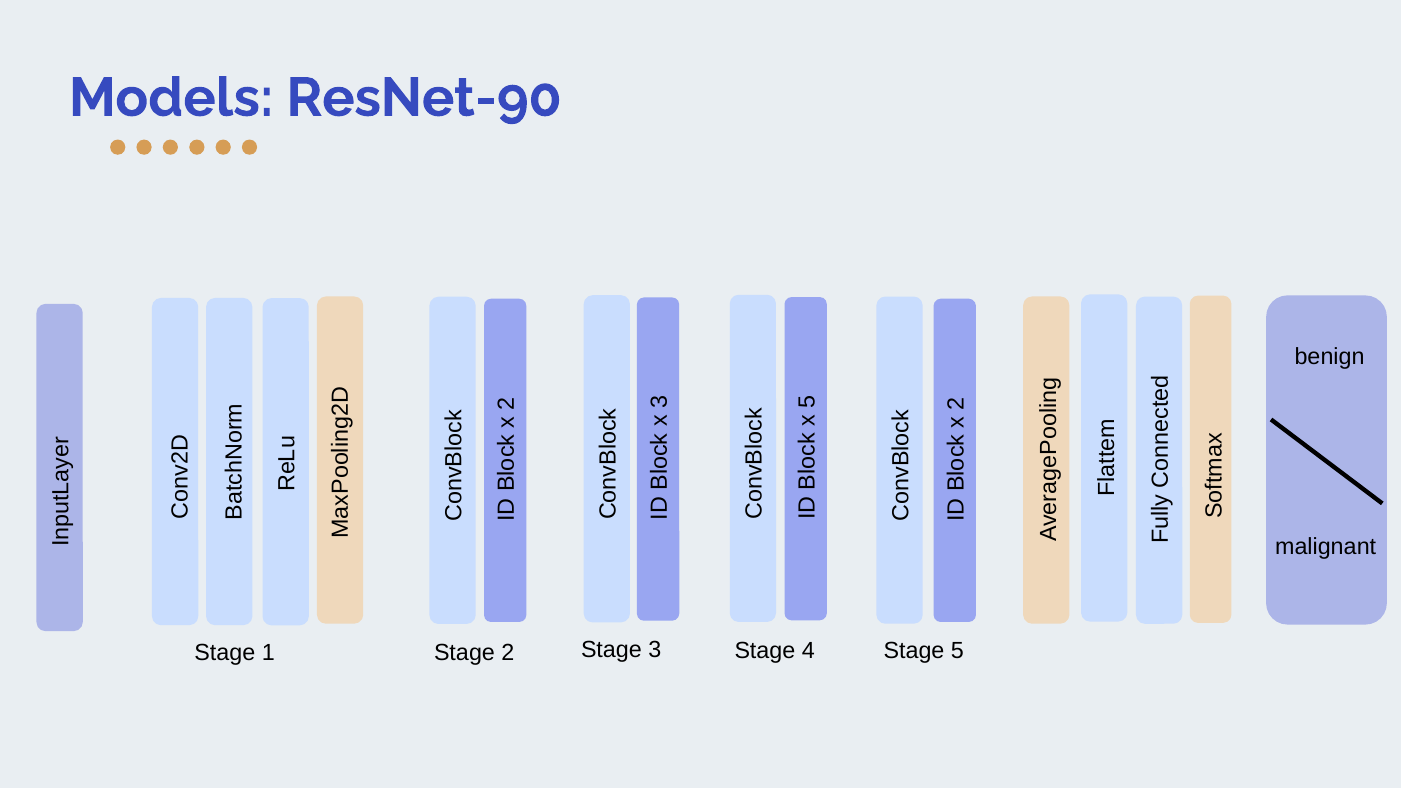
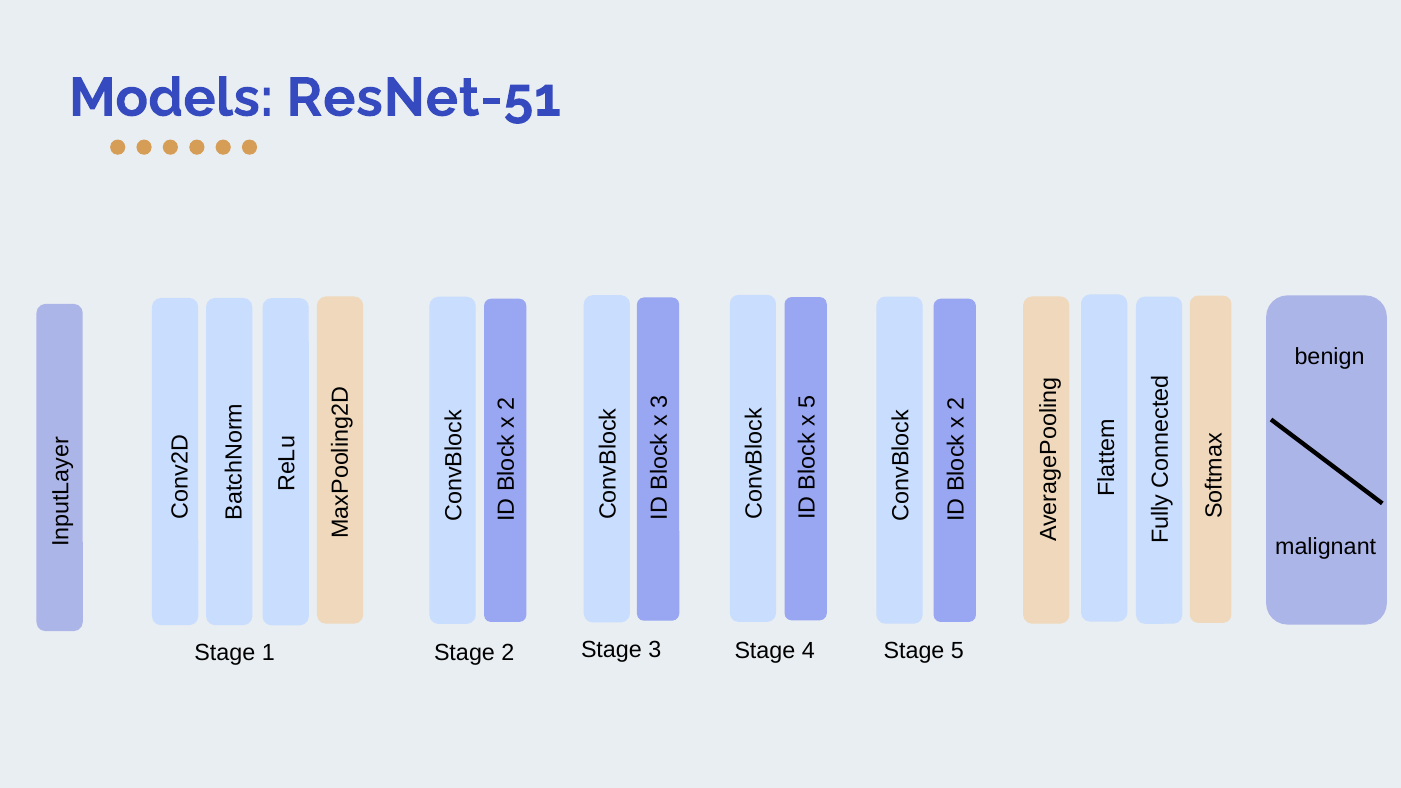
ResNet-90: ResNet-90 -> ResNet-51 (424, 98)
